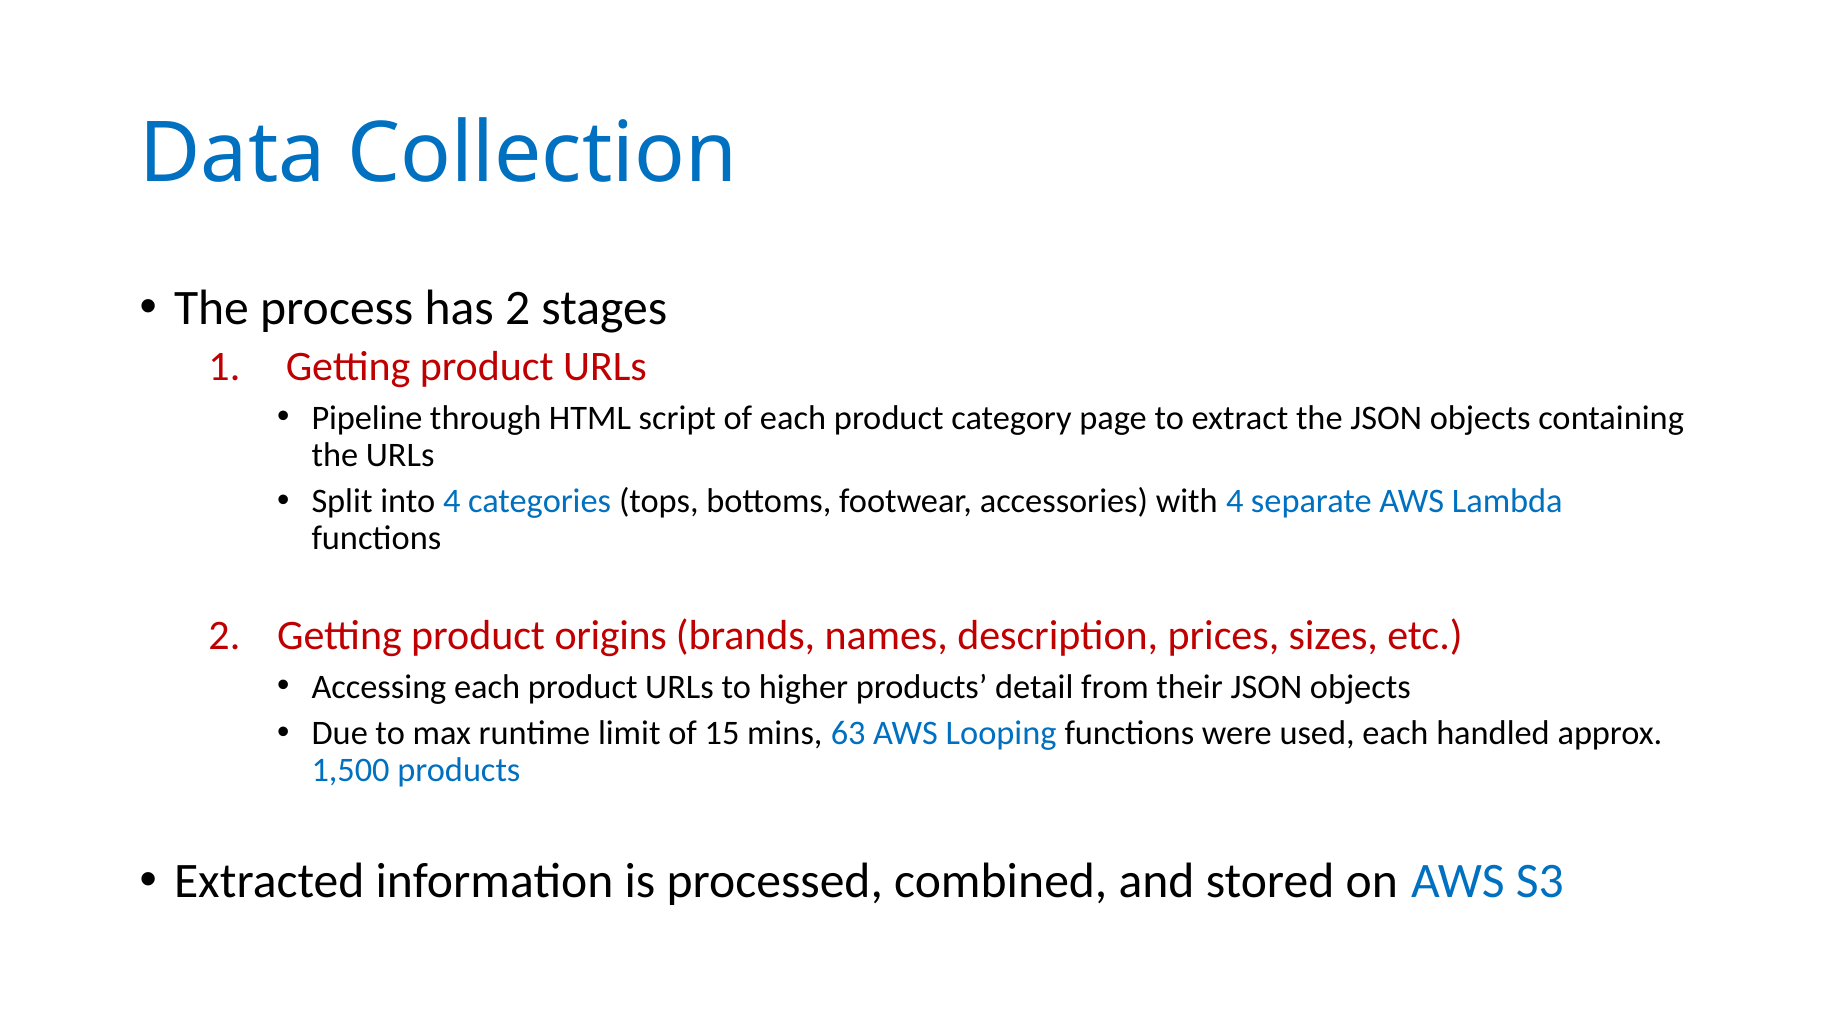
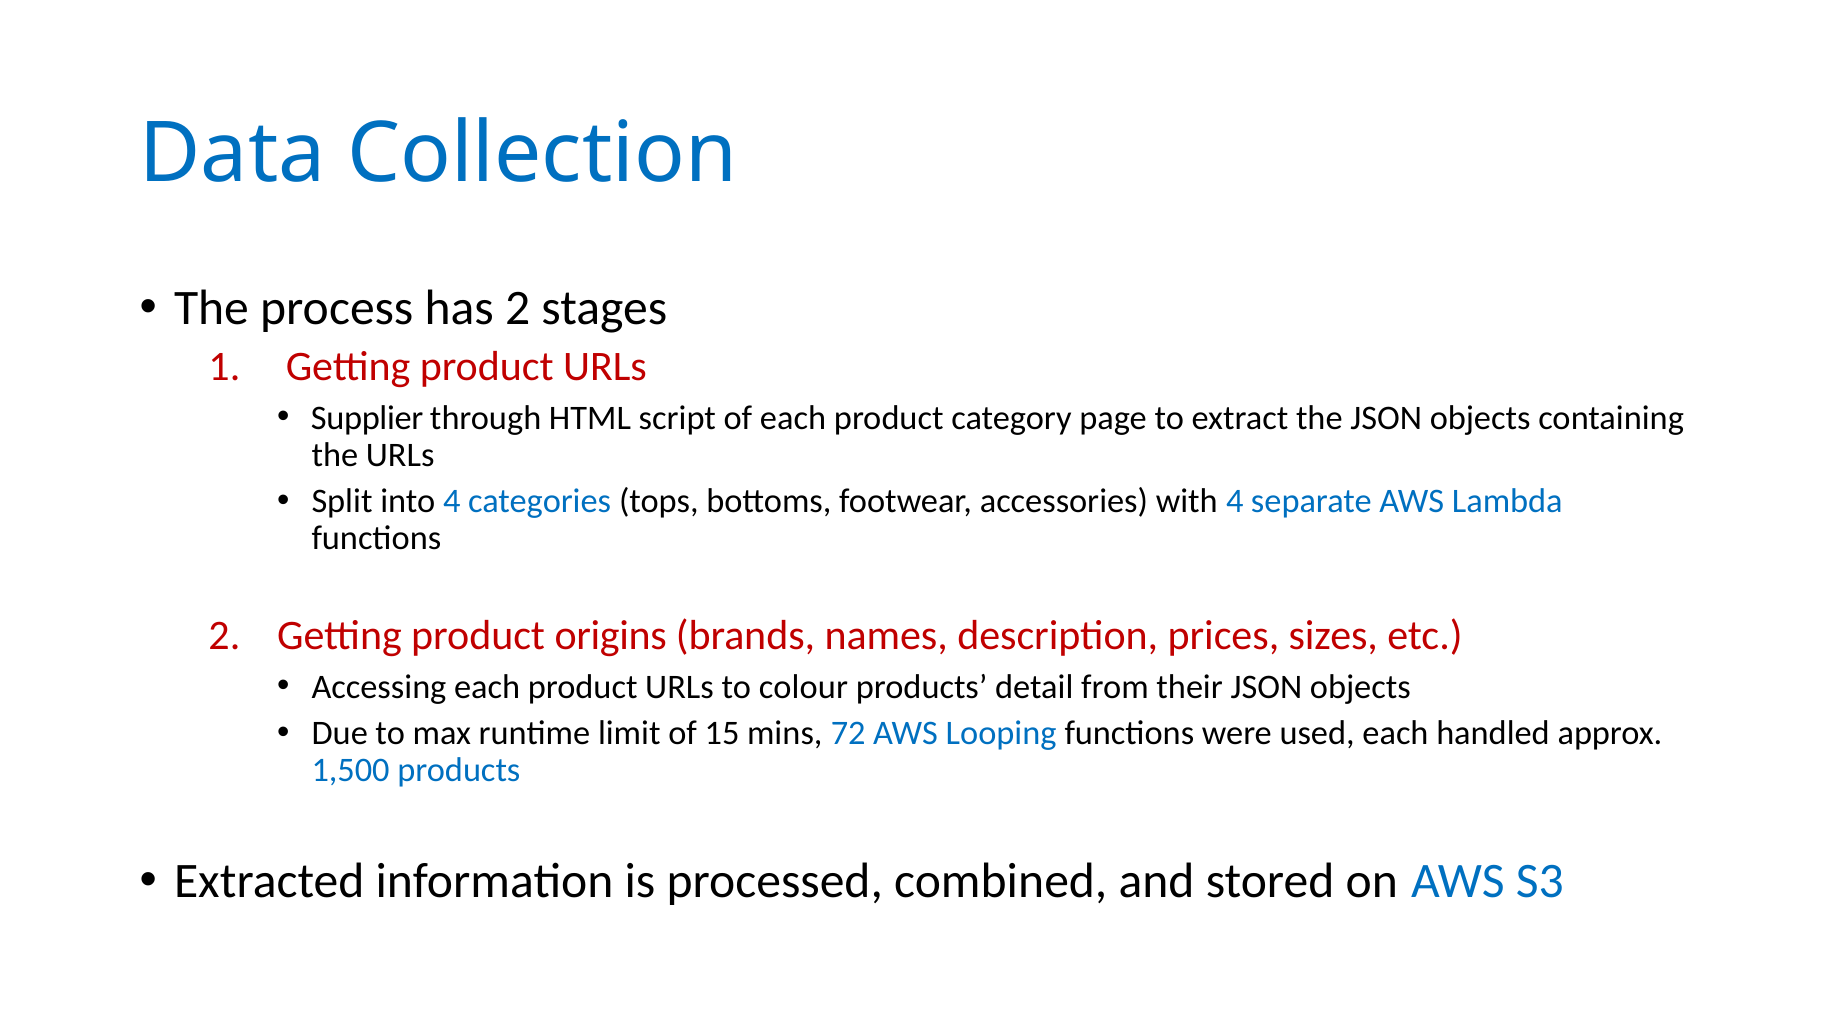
Pipeline: Pipeline -> Supplier (367, 418)
higher: higher -> colour (803, 687)
63: 63 -> 72 (848, 733)
